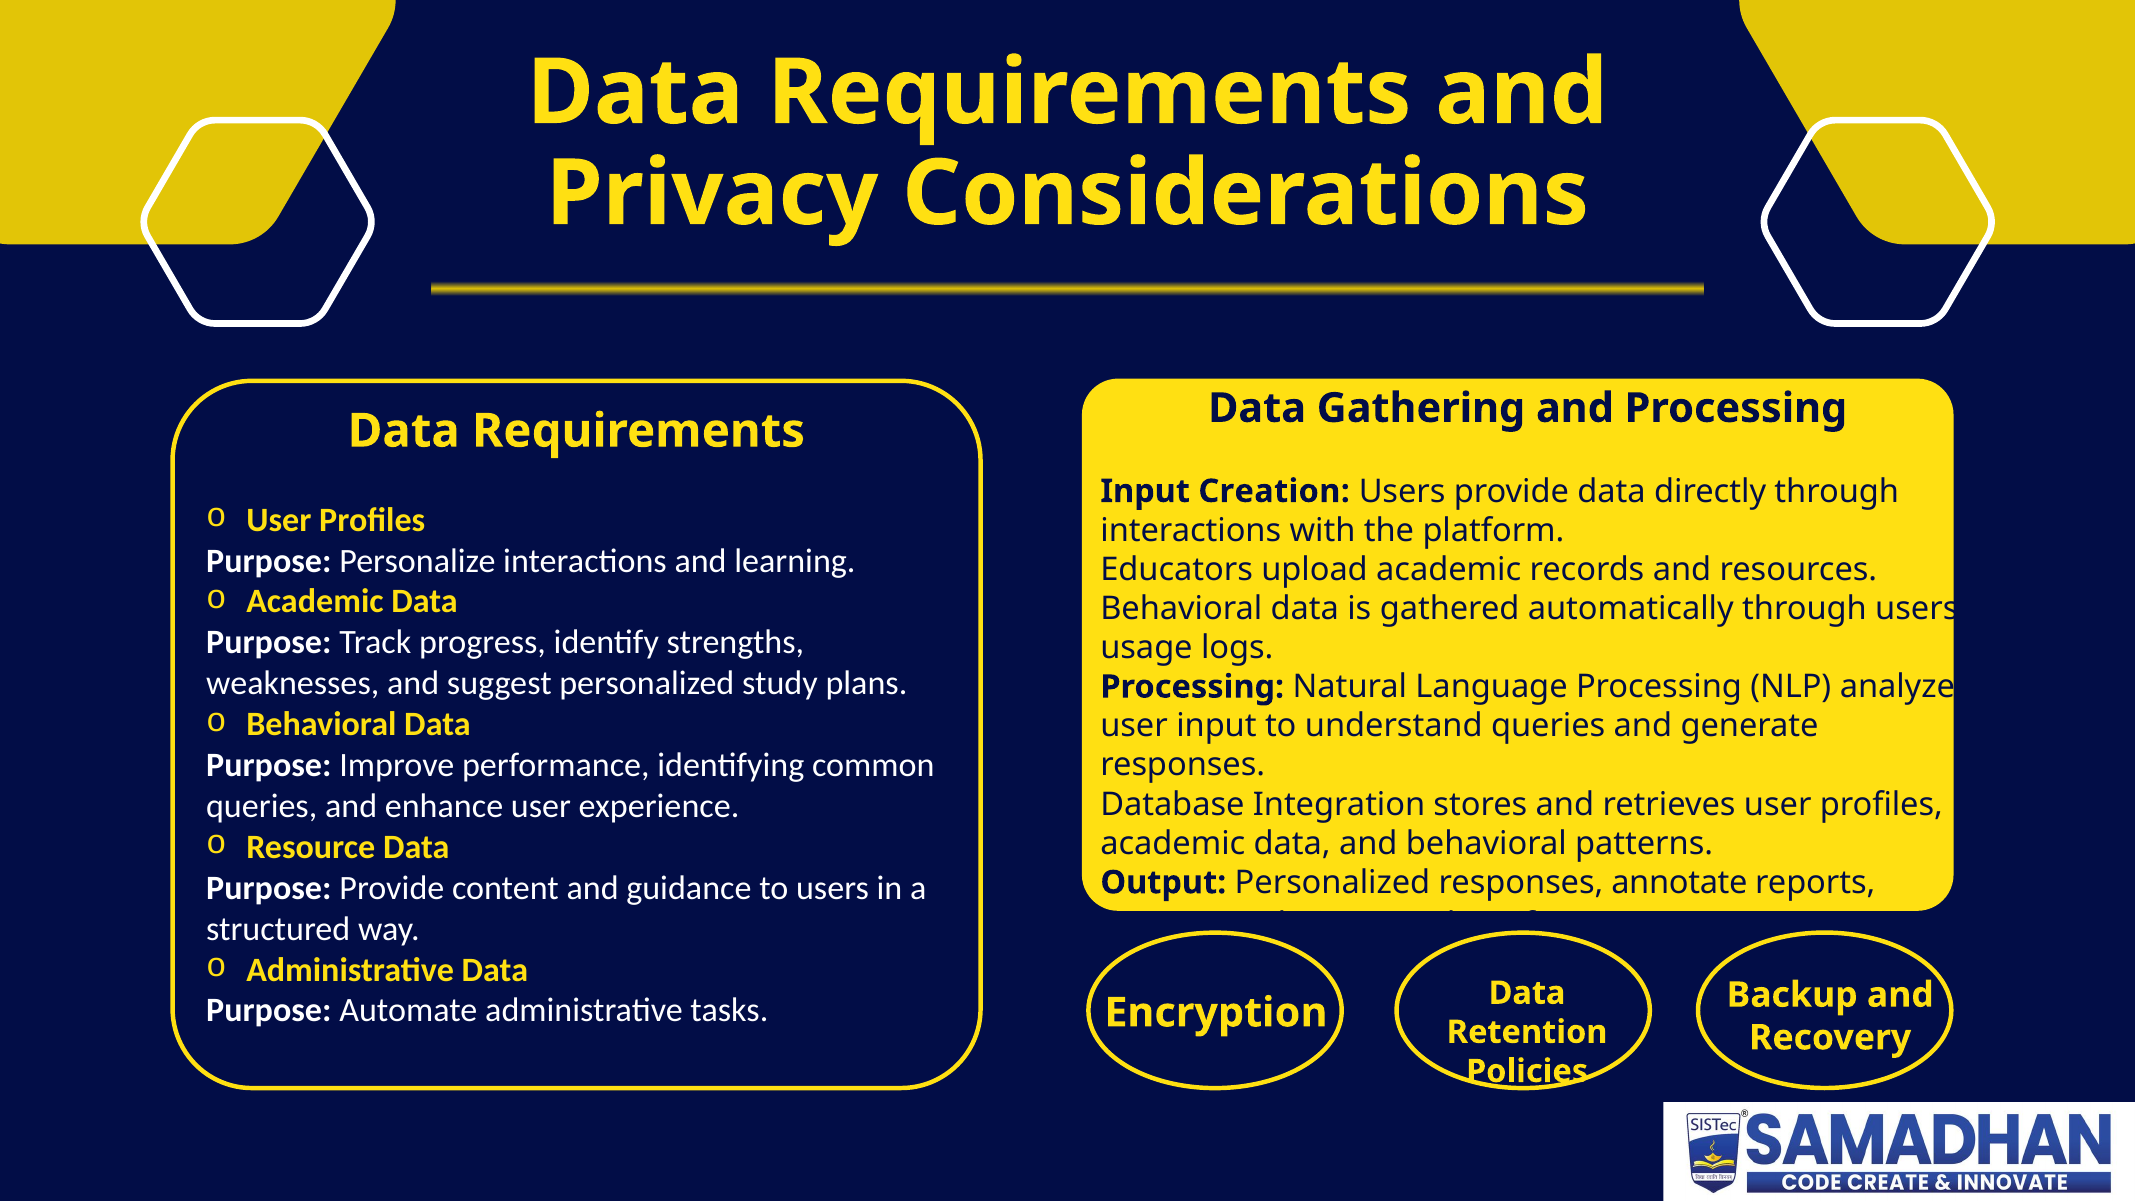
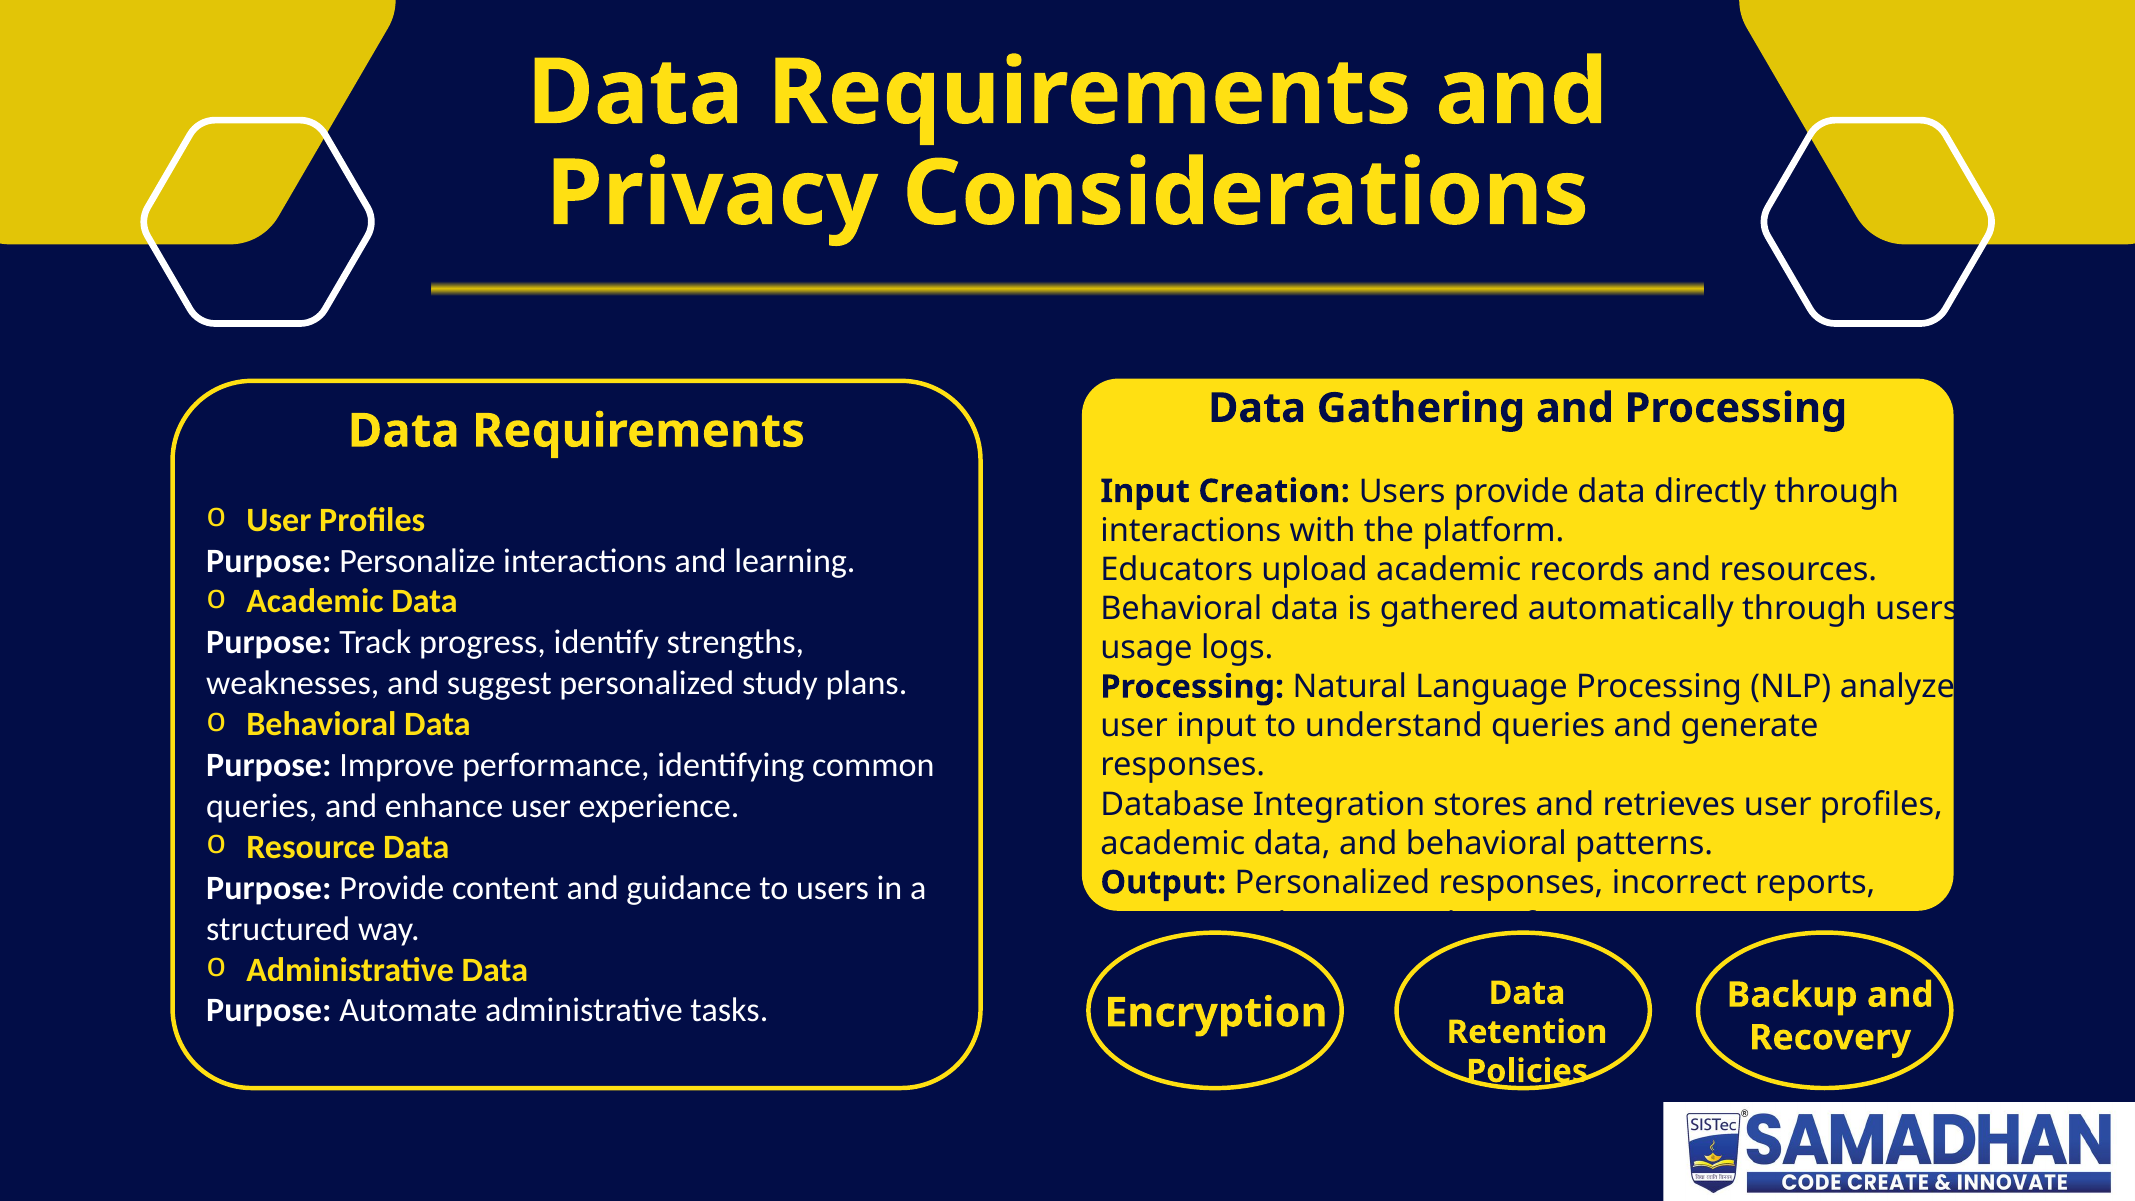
annotate: annotate -> incorrect (1679, 882)
